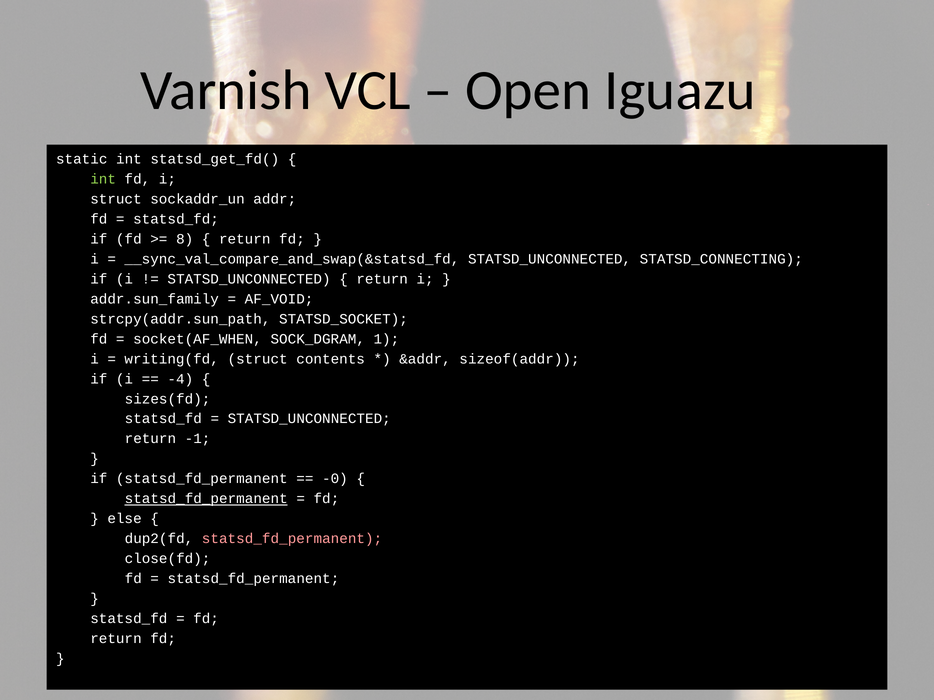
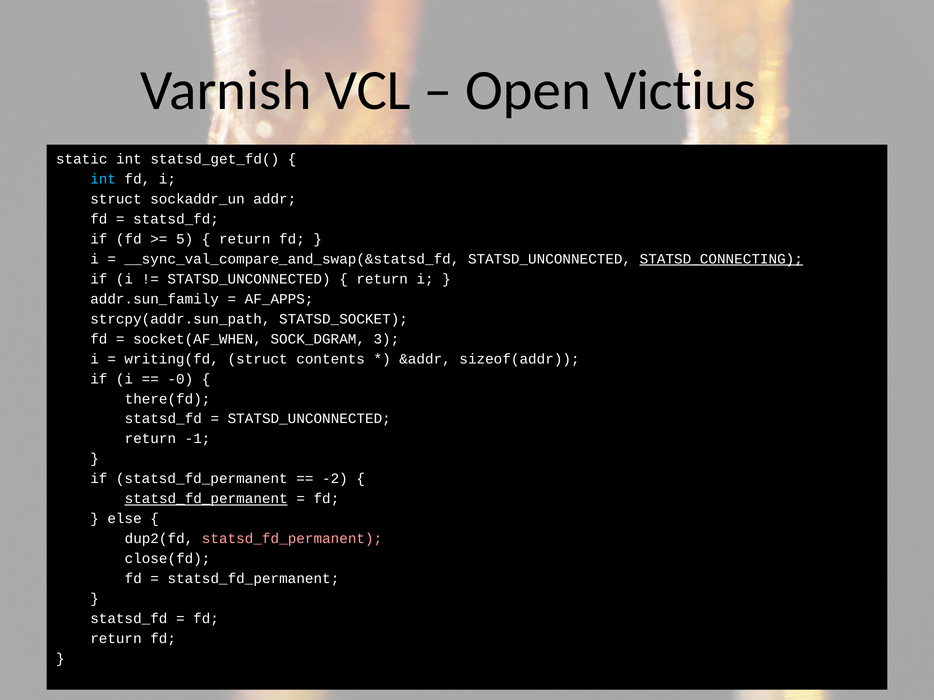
Iguazu: Iguazu -> Victius (680, 90)
int colour: light green -> light blue (103, 179)
8: 8 -> 5 (185, 239)
STATSD_CONNECTING underline: none -> present (721, 259)
AF_VOID: AF_VOID -> AF_APPS (279, 299)
1: 1 -> 3 (386, 339)
-4: -4 -> -0 (180, 379)
sizes(fd: sizes(fd -> there(fd (168, 399)
-0: -0 -> -2 (335, 479)
